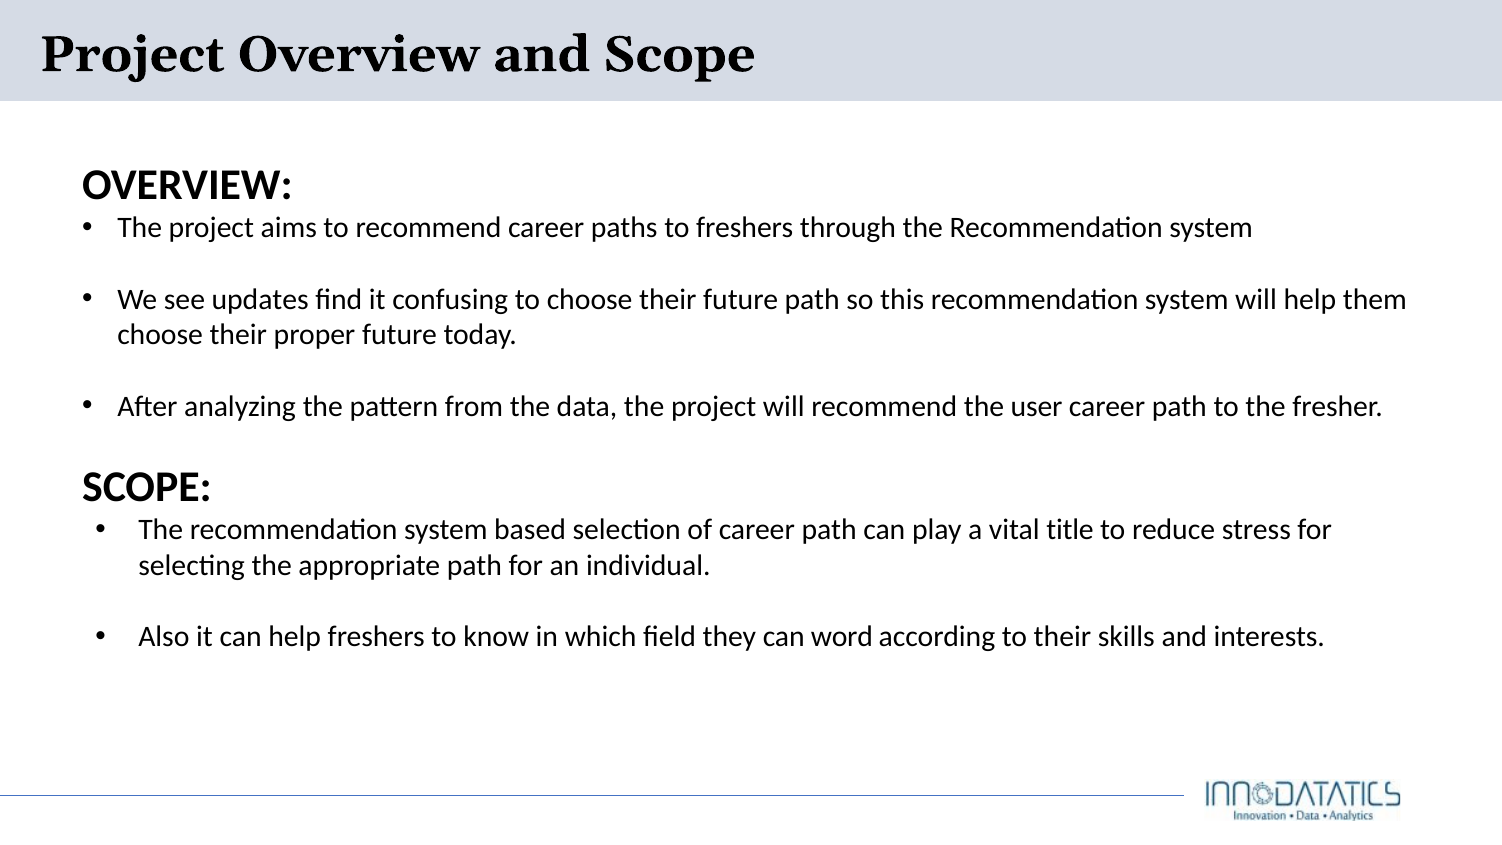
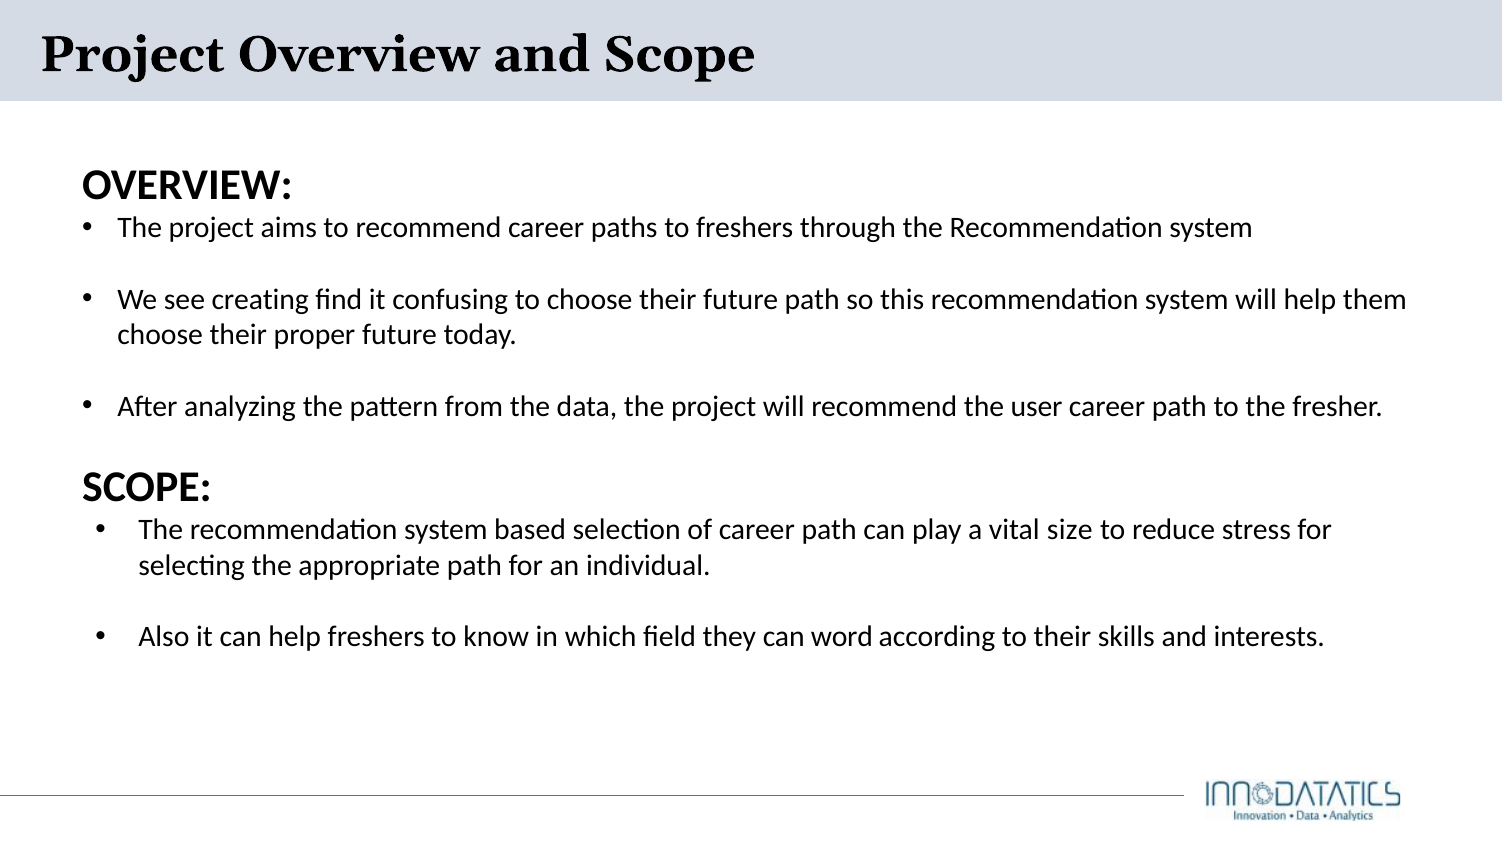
updates: updates -> creating (260, 299)
title: title -> size (1070, 530)
